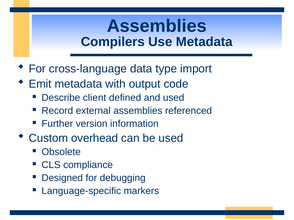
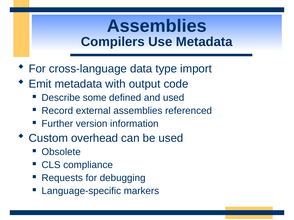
client: client -> some (95, 98)
Designed: Designed -> Requests (62, 178)
